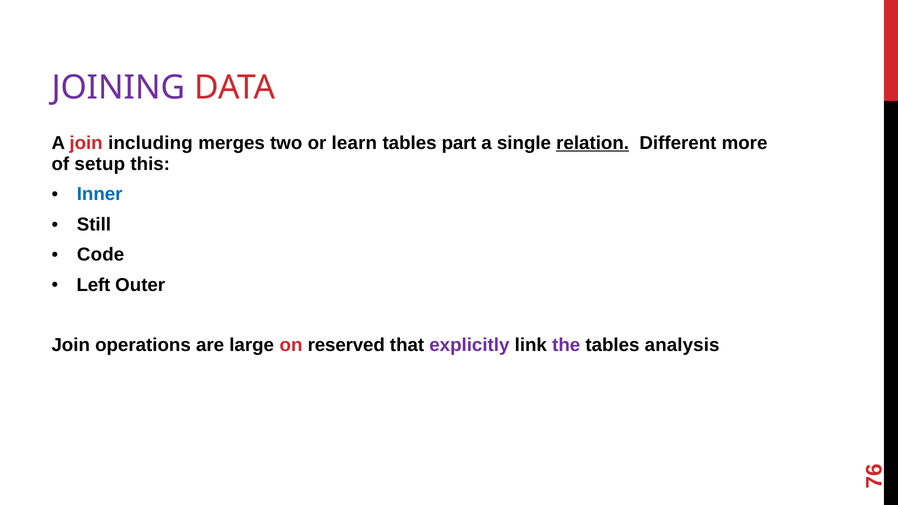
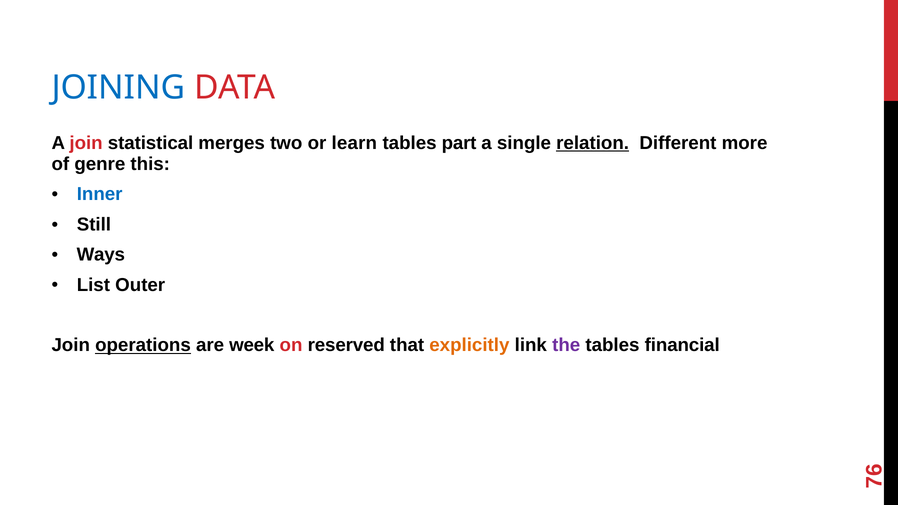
JOINING colour: purple -> blue (118, 88)
including: including -> statistical (151, 143)
setup: setup -> genre (100, 164)
Code: Code -> Ways (101, 255)
Left: Left -> List (93, 285)
operations underline: none -> present (143, 345)
large: large -> week (252, 345)
explicitly colour: purple -> orange (469, 345)
analysis: analysis -> financial (682, 345)
